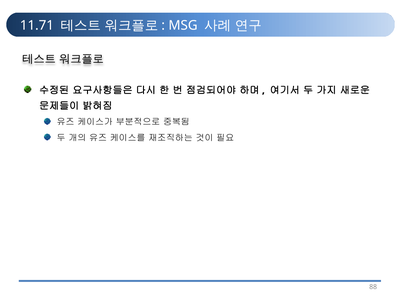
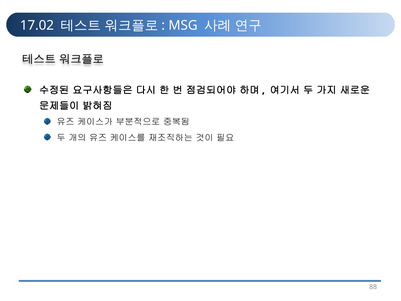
11.71: 11.71 -> 17.02 (37, 25)
